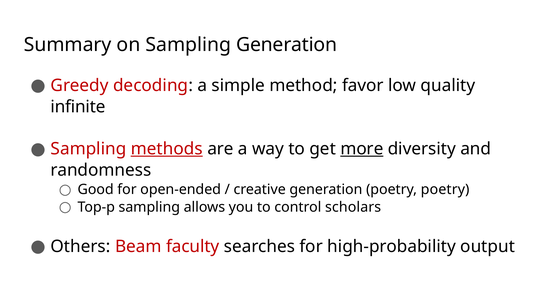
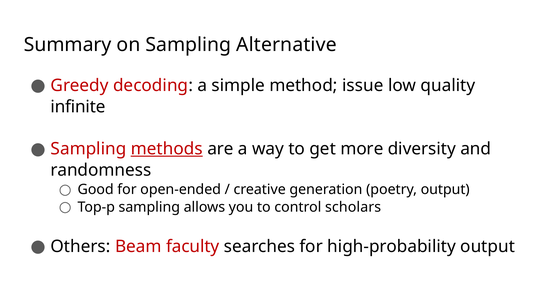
Sampling Generation: Generation -> Alternative (286, 45)
favor: favor -> issue (363, 85)
more underline: present -> none (362, 149)
poetry poetry: poetry -> output (445, 189)
